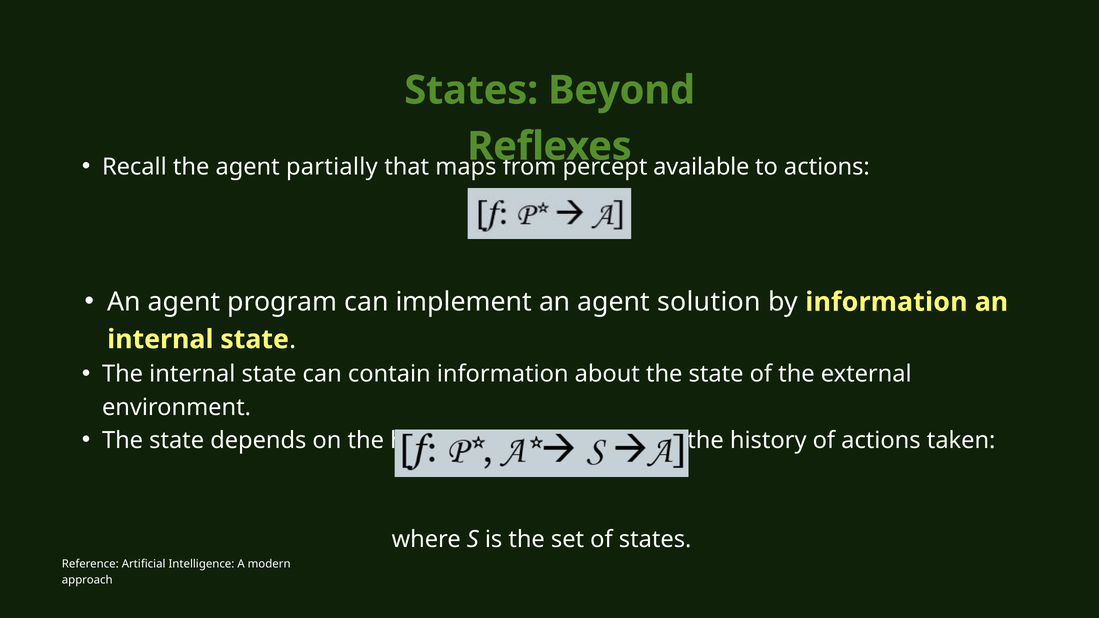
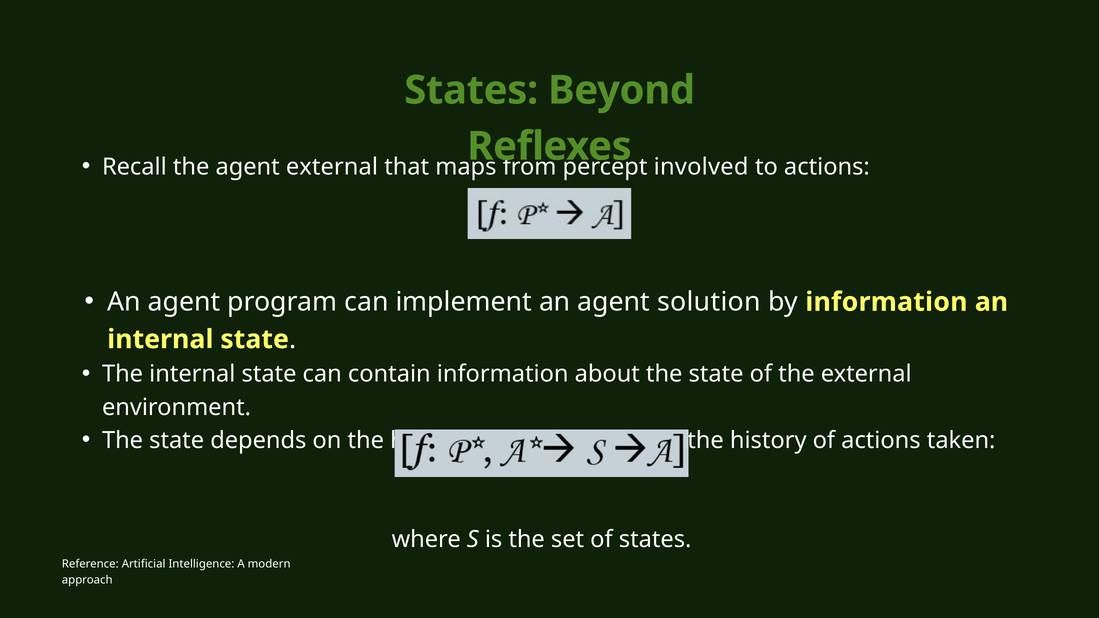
agent partially: partially -> external (332, 167)
available: available -> involved (701, 167)
